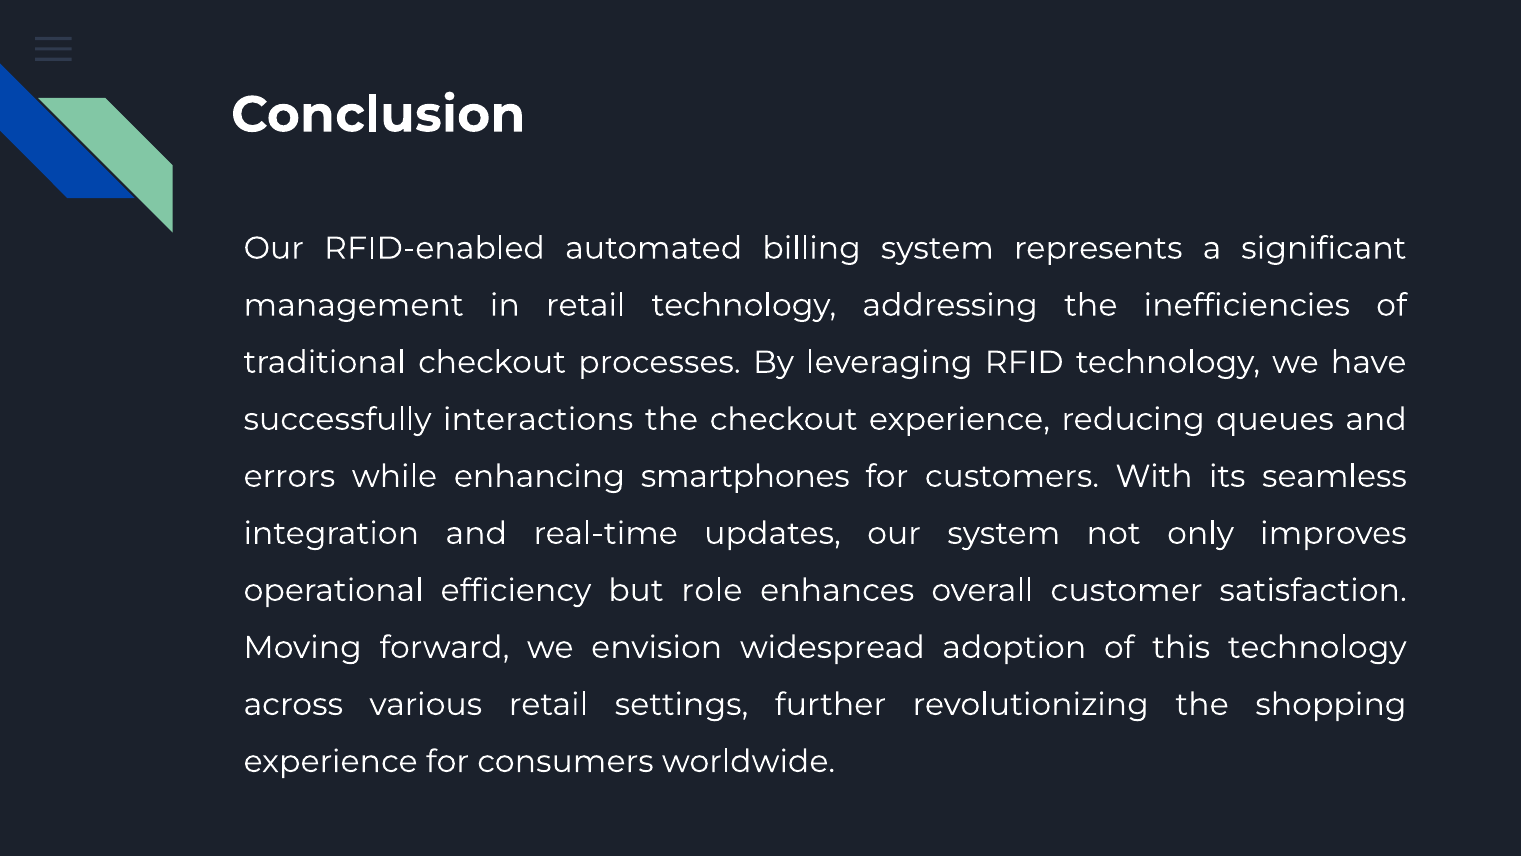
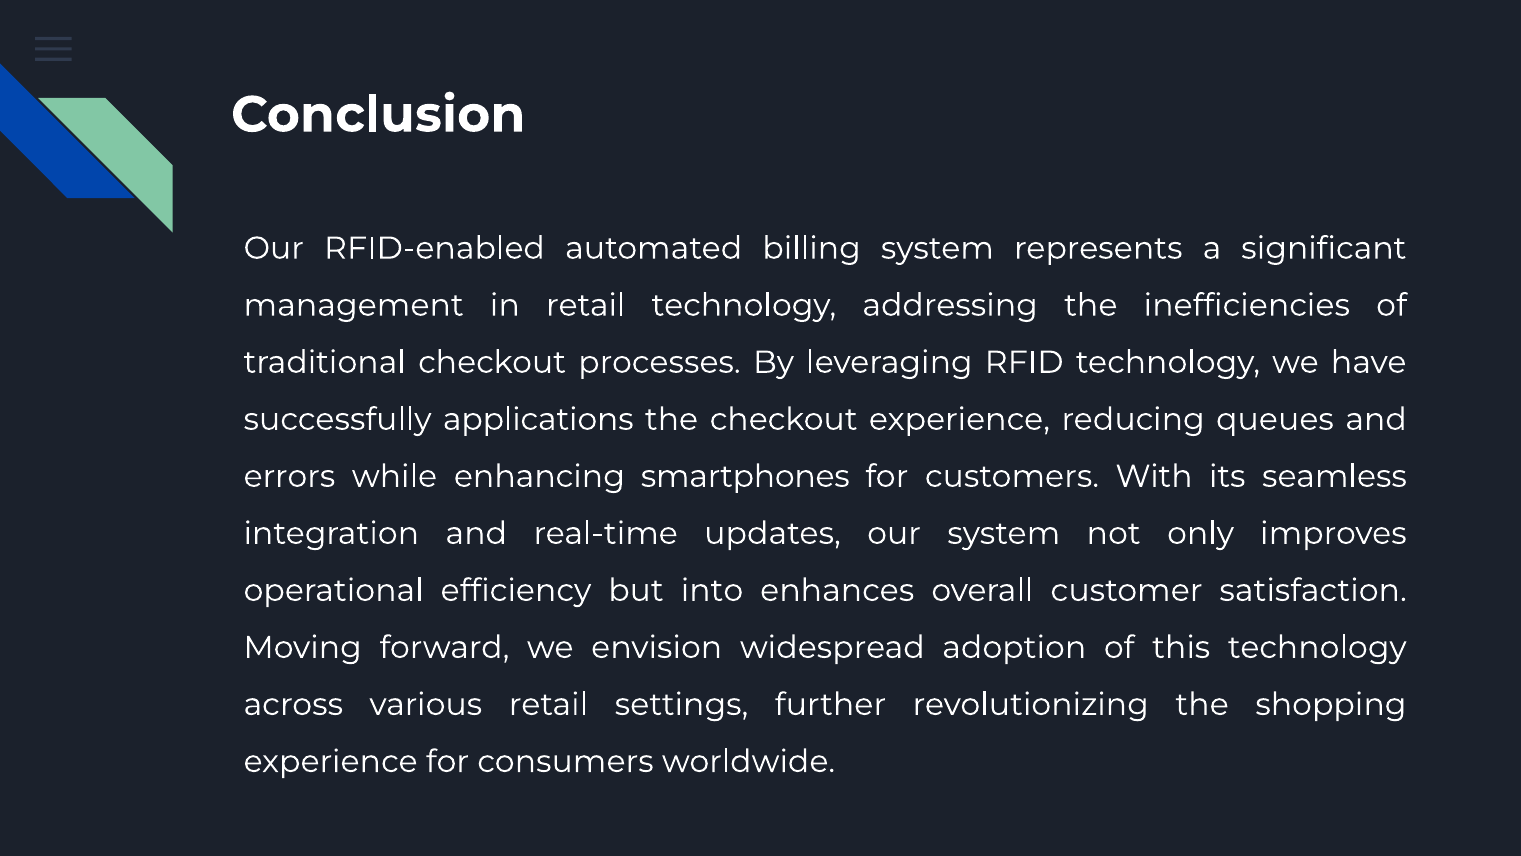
interactions: interactions -> applications (538, 419)
role: role -> into (712, 590)
